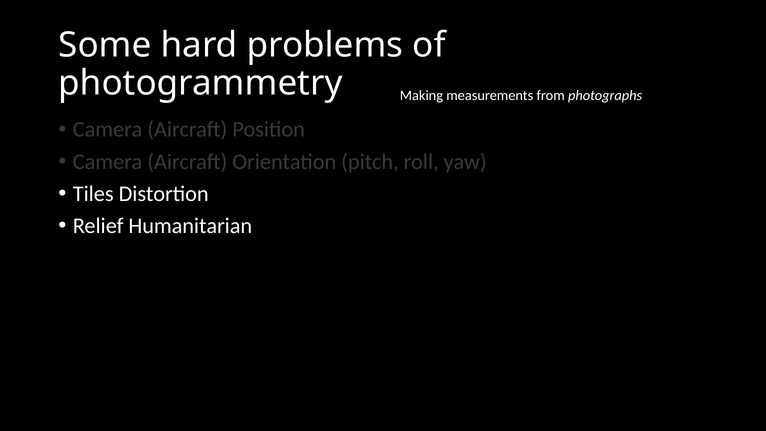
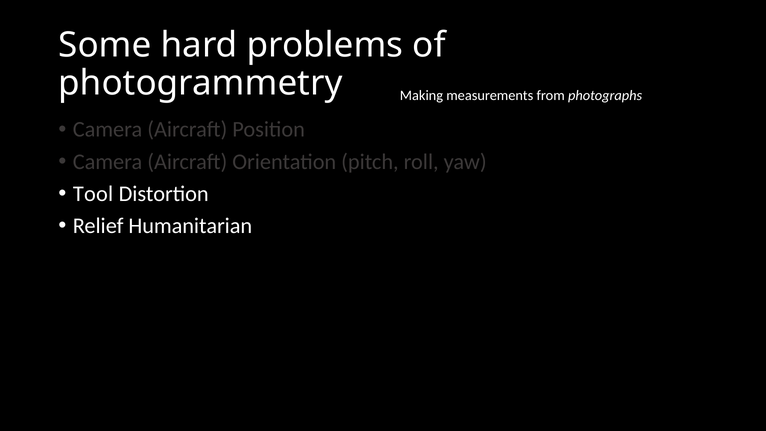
Tiles: Tiles -> Tool (93, 194)
